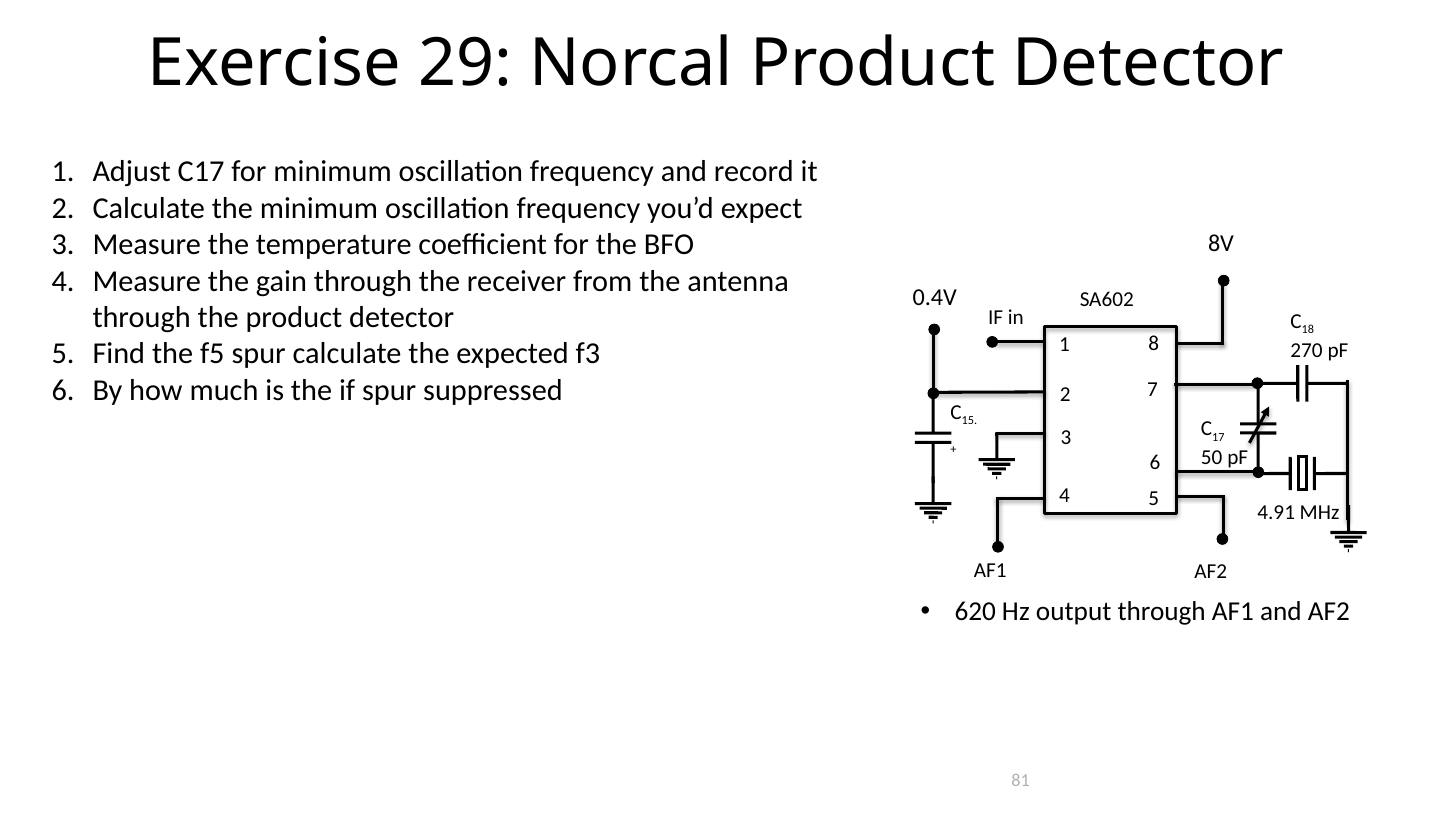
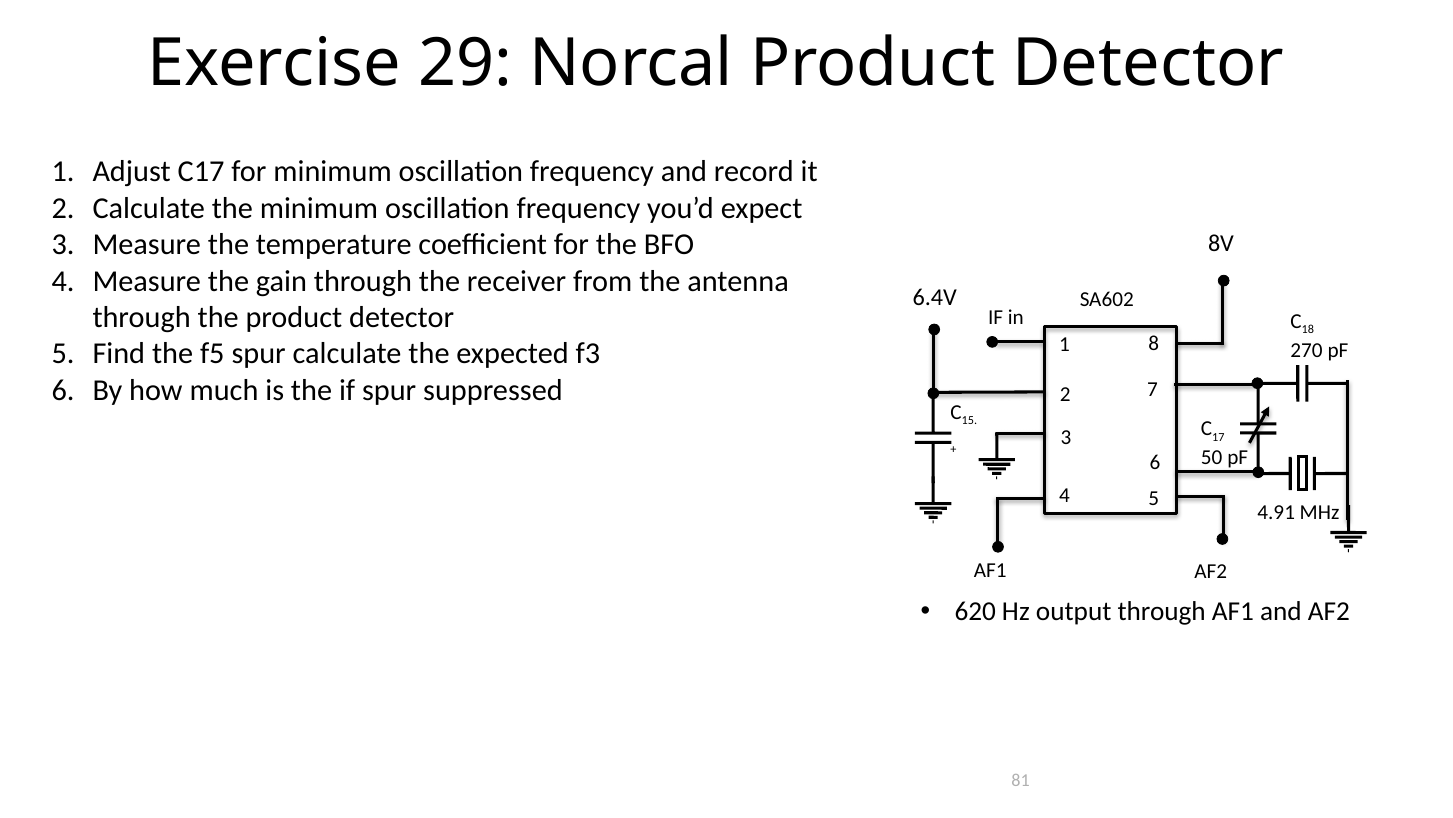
0.4V: 0.4V -> 6.4V (935, 297)
